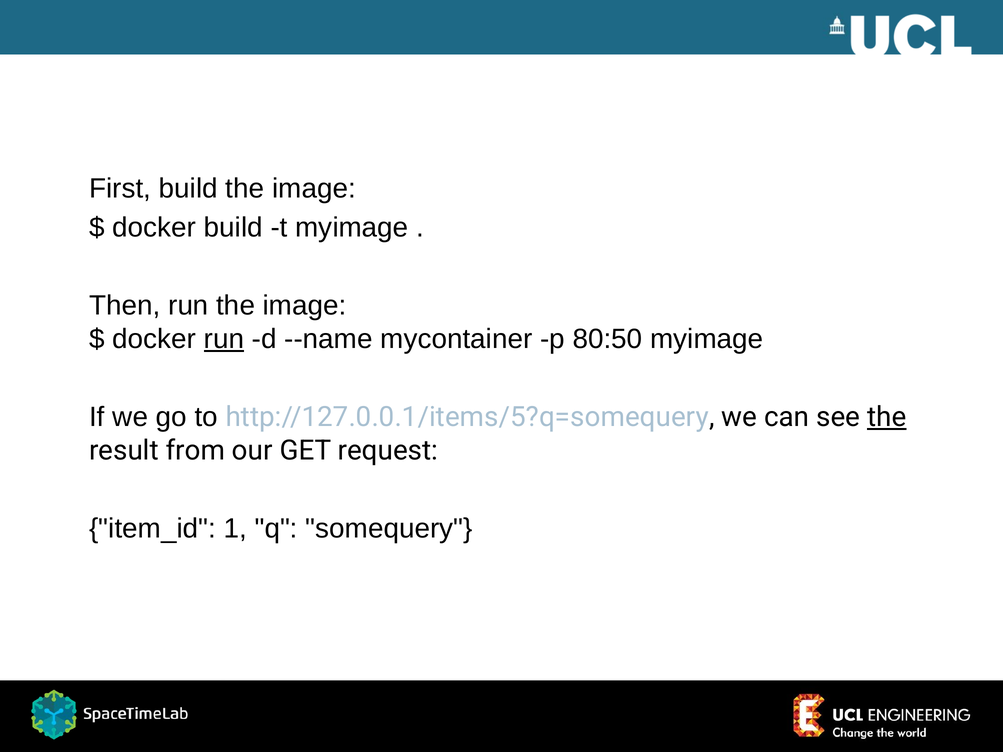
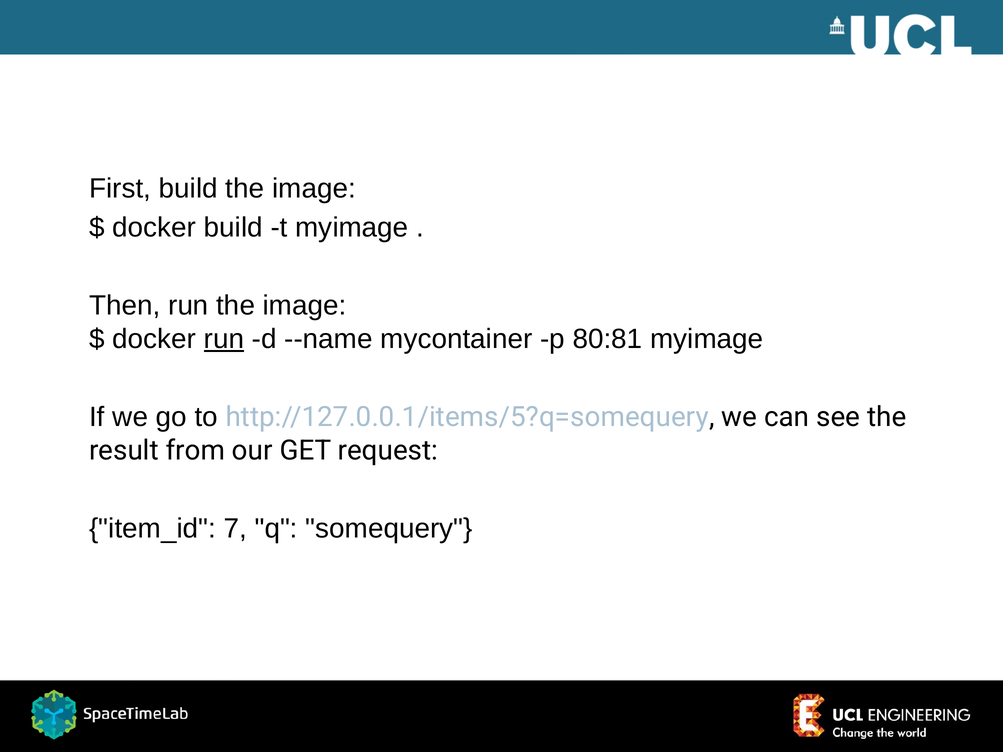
80:50: 80:50 -> 80:81 (608, 339)
the underline: present -> none (887, 417)
1: 1 -> 7 (235, 529)
